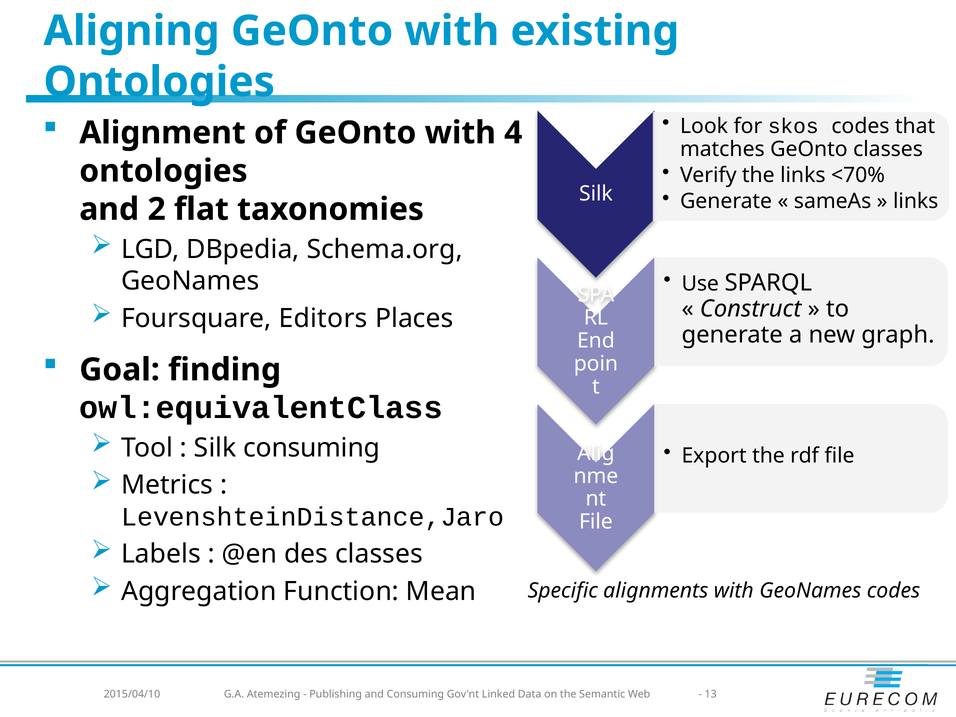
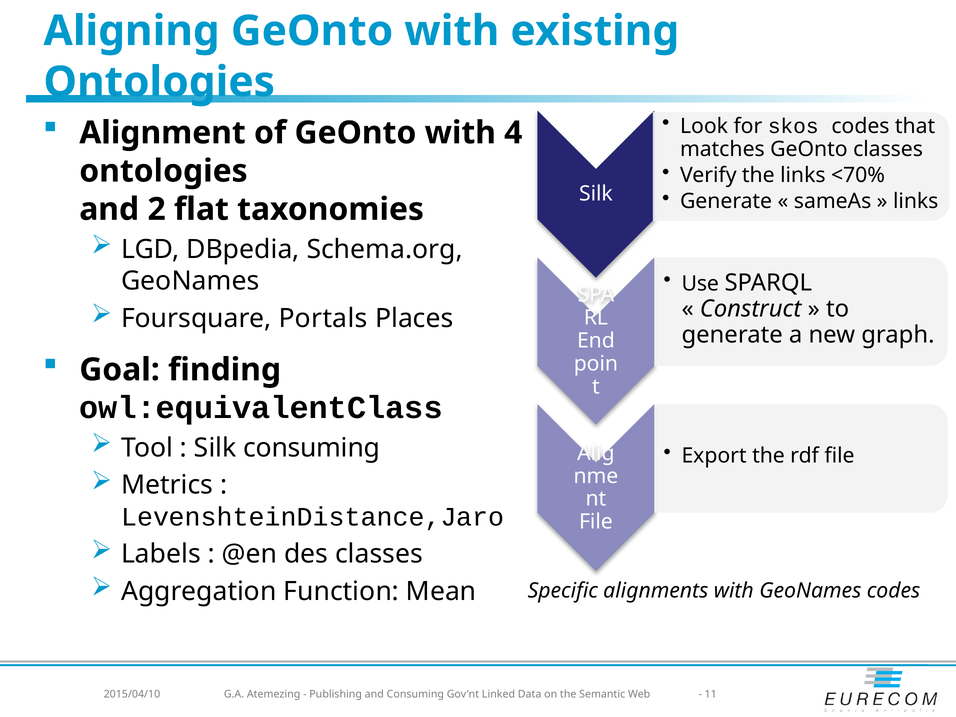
Editors: Editors -> Portals (323, 318)
13: 13 -> 11 (711, 694)
